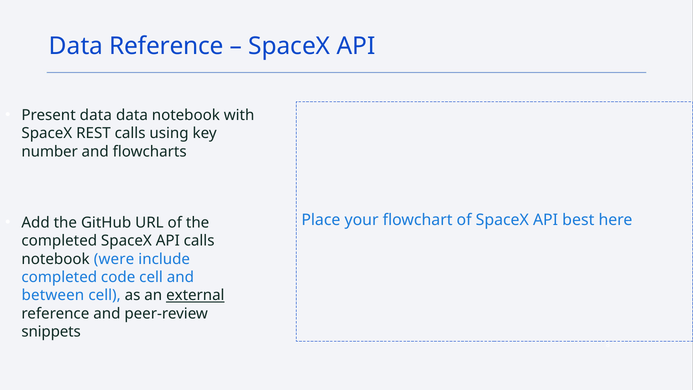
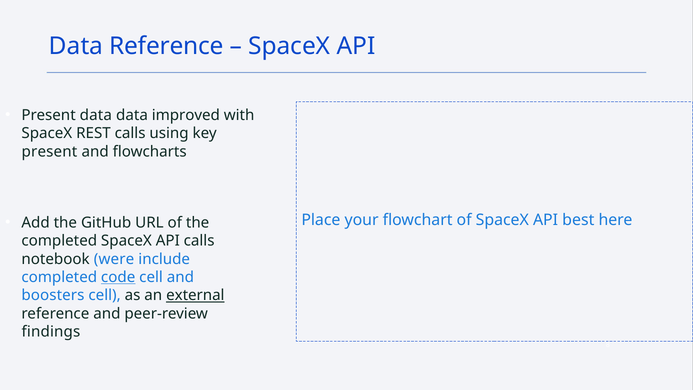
data notebook: notebook -> improved (186, 115)
number: number -> present (49, 151)
code underline: none -> present (118, 277)
between: between -> boosters (53, 295)
snippets: snippets -> findings (51, 332)
